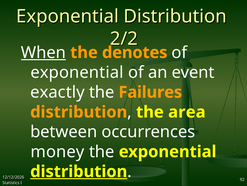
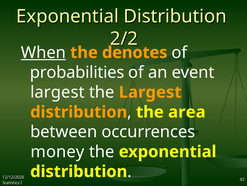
exponential: exponential -> probabilities (77, 72)
exactly: exactly -> largest (57, 92)
the Failures: Failures -> Largest (150, 92)
distribution underline: present -> none (79, 171)
